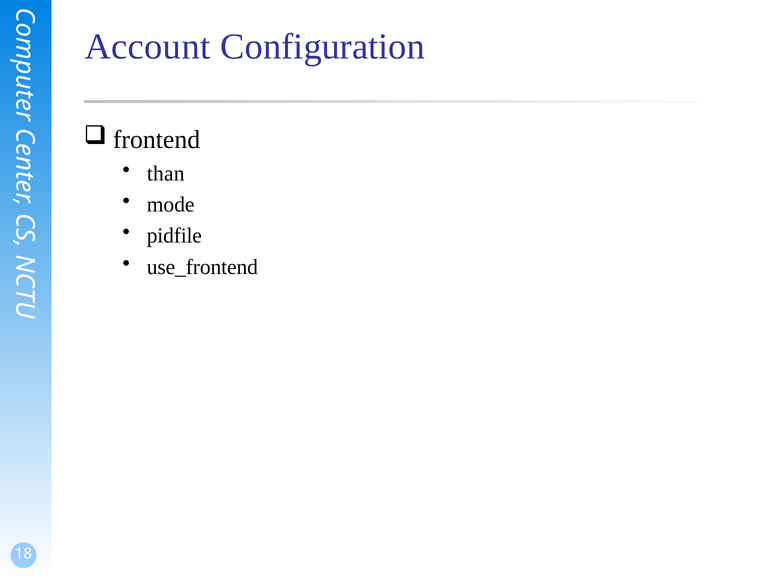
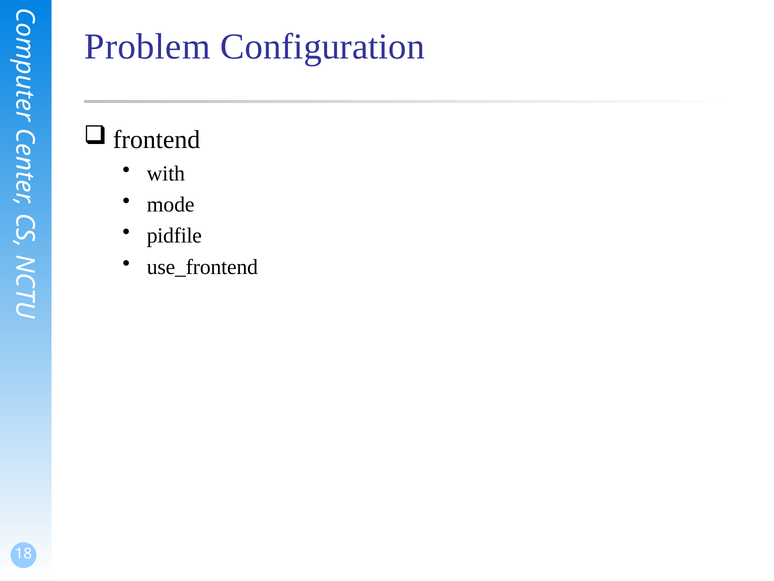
Account: Account -> Problem (147, 47)
than: than -> with (166, 173)
